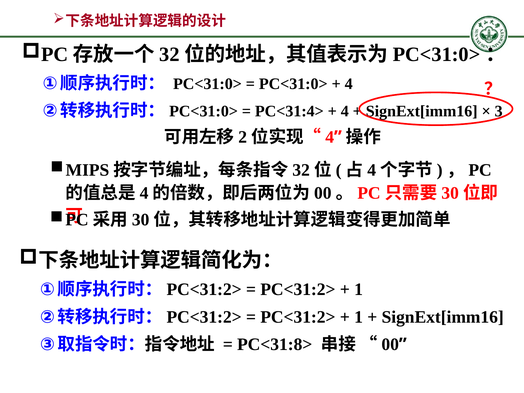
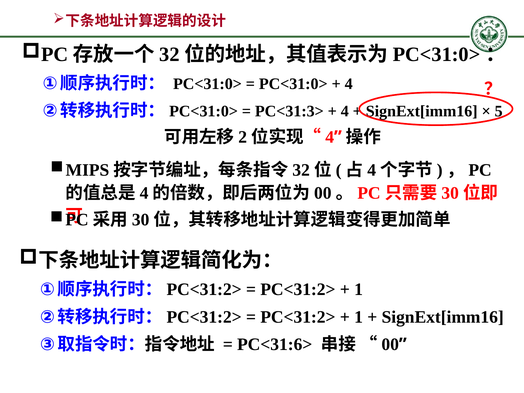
PC<31:4>: PC<31:4> -> PC<31:3> (289, 111)
3: 3 -> 5 (499, 111)
PC<31:8>: PC<31:8> -> PC<31:6> (275, 344)
